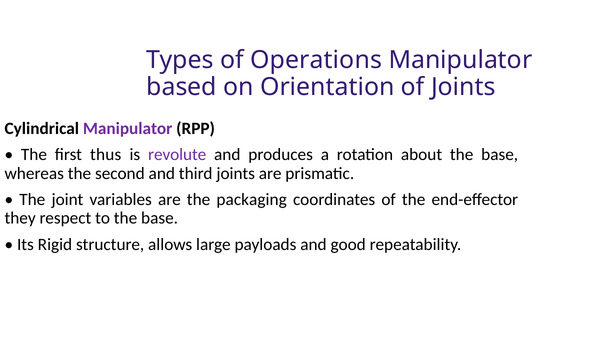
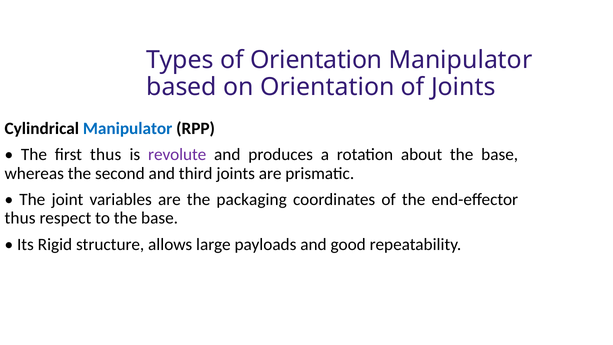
of Operations: Operations -> Orientation (316, 60)
Manipulator colour: purple -> blue (128, 128)
they: they -> thus (20, 218)
